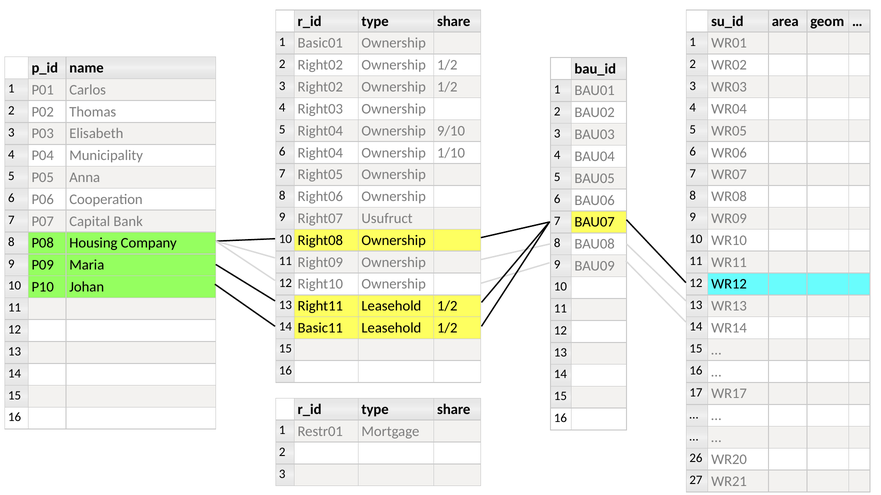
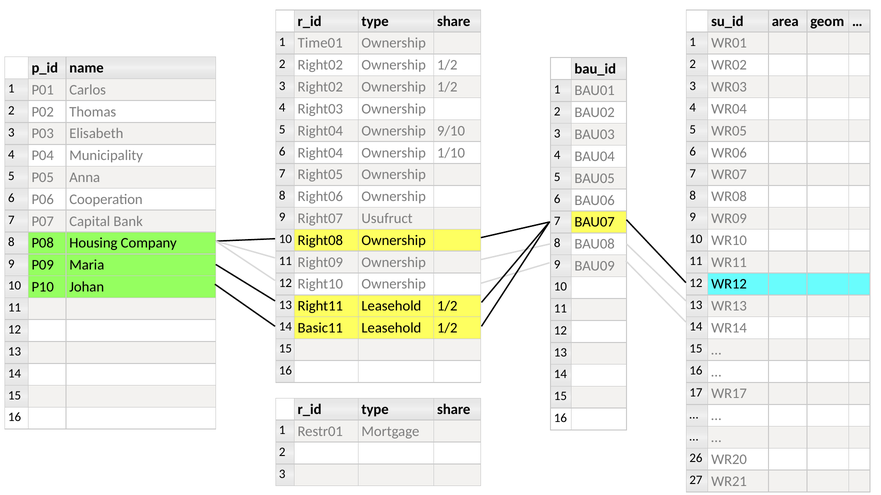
Basic01: Basic01 -> Time01 (320, 43)
